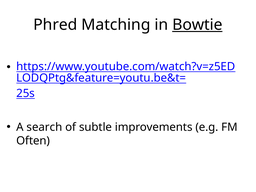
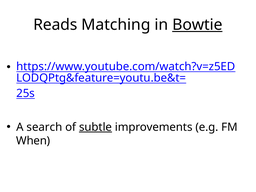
Phred: Phred -> Reads (55, 25)
subtle underline: none -> present (95, 127)
Often: Often -> When (33, 141)
